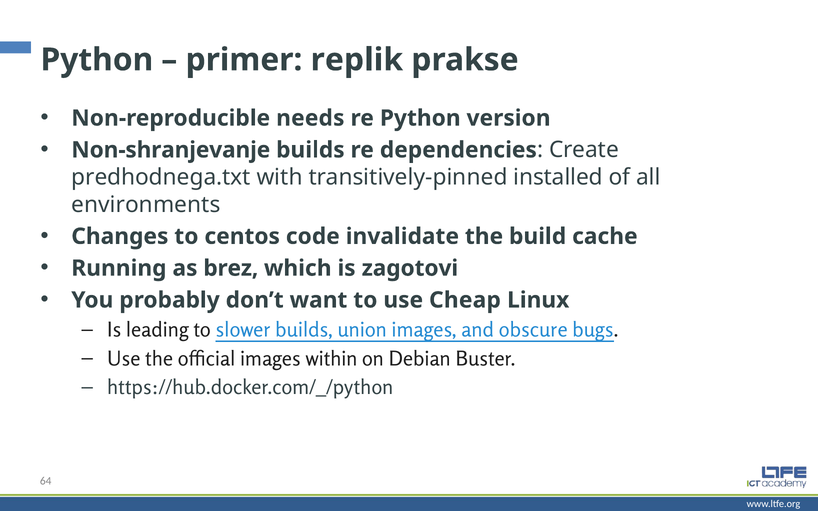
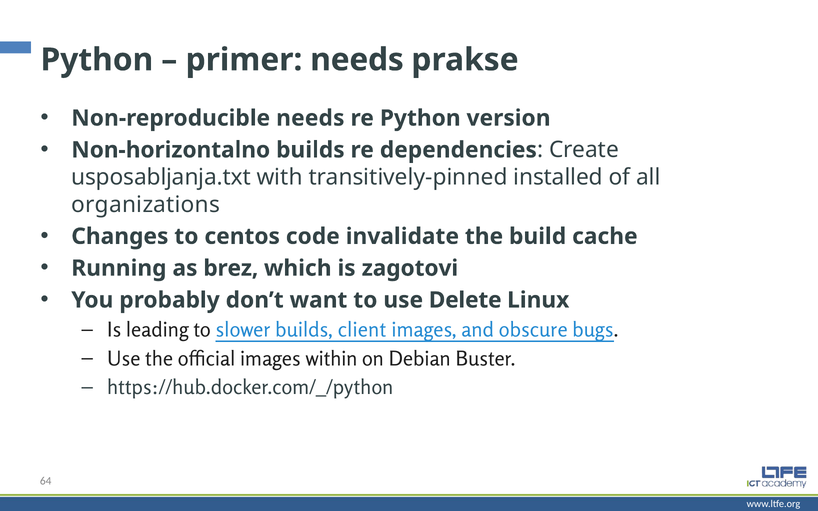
primer replik: replik -> needs (357, 60)
Non-shranjevanje: Non-shranjevanje -> Non-horizontalno (171, 150)
predhodnega.txt: predhodnega.txt -> usposabljanja.txt (161, 177)
environments: environments -> organizations (146, 205)
Cheap: Cheap -> Delete (465, 300)
union: union -> client (362, 330)
